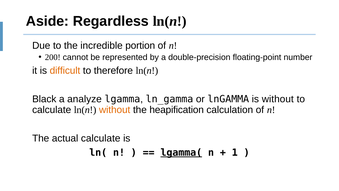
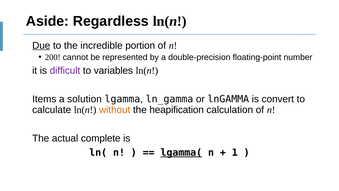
Due underline: none -> present (41, 45)
difficult colour: orange -> purple (65, 71)
therefore: therefore -> variables (113, 71)
Black: Black -> Items (44, 99)
analyze: analyze -> solution (84, 99)
is without: without -> convert (278, 99)
actual calculate: calculate -> complete (101, 138)
